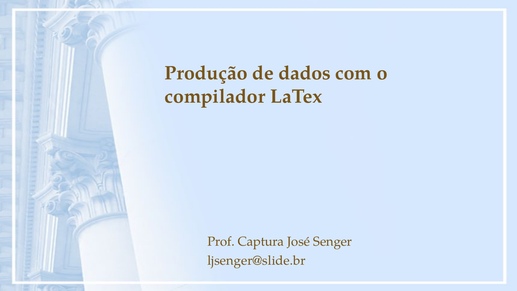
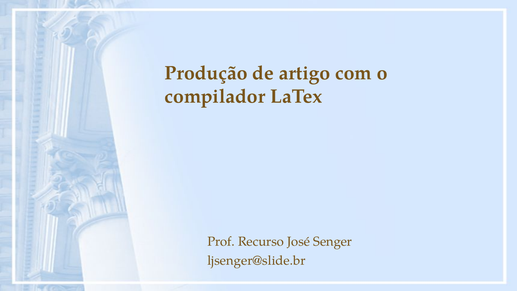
dados: dados -> artigo (305, 73)
Captura: Captura -> Recurso (261, 242)
